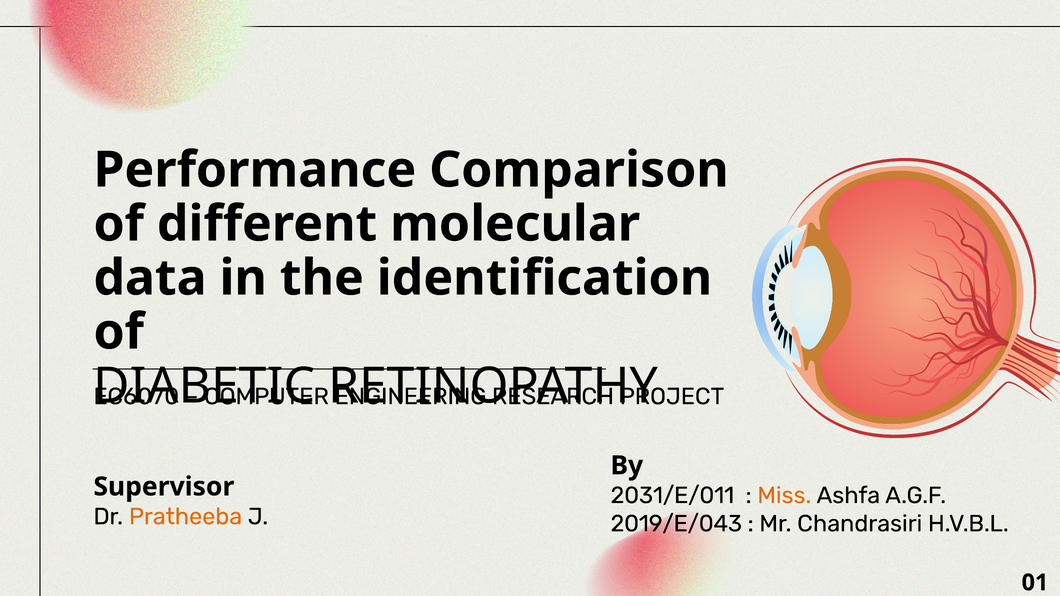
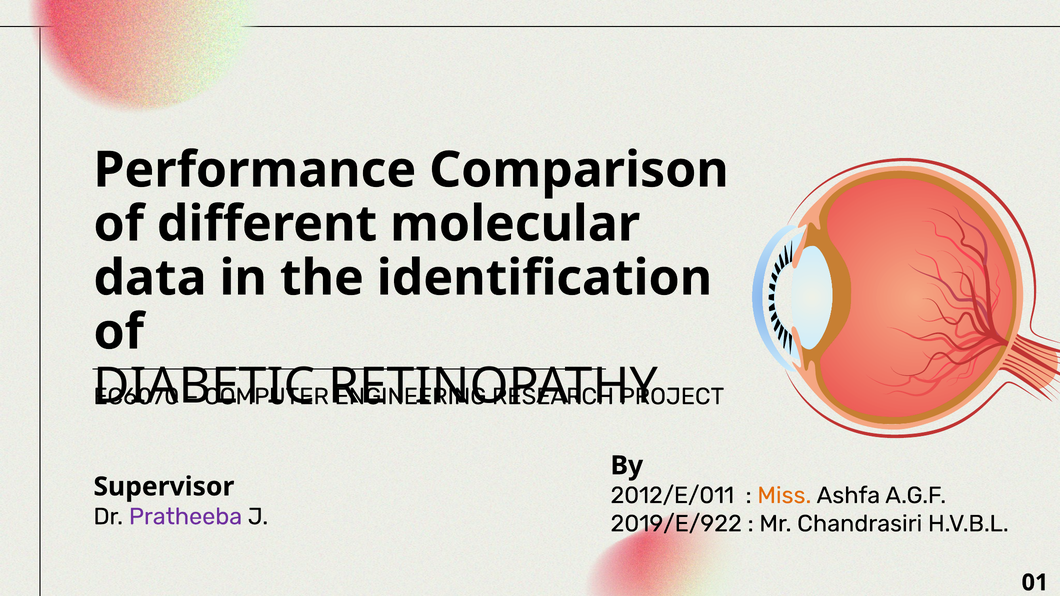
2031/E/011: 2031/E/011 -> 2012/E/011 (672, 496)
Pratheeba colour: orange -> purple (186, 517)
2019/E/043: 2019/E/043 -> 2019/E/922 (676, 524)
